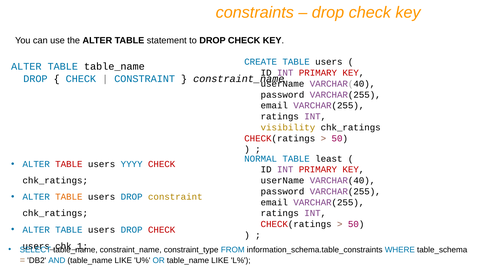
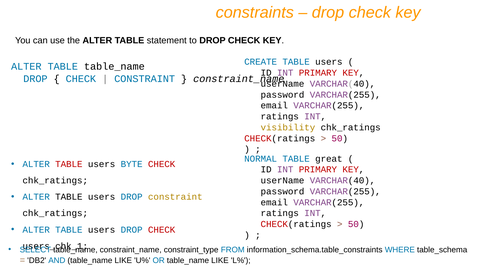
least: least -> great (329, 159)
YYYY: YYYY -> BYTE (132, 164)
TABLE colour: orange -> black (69, 197)
